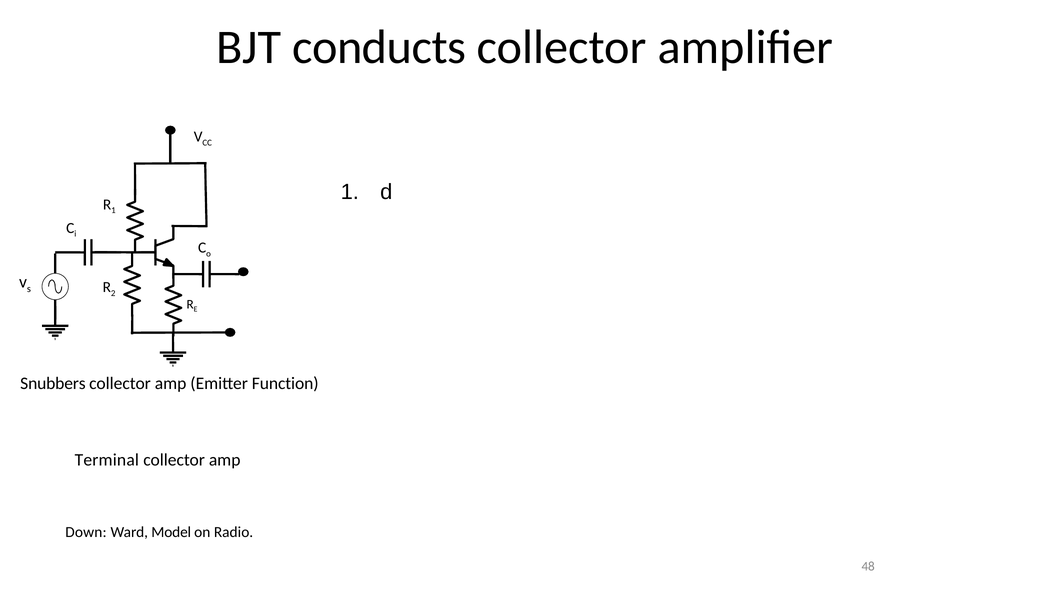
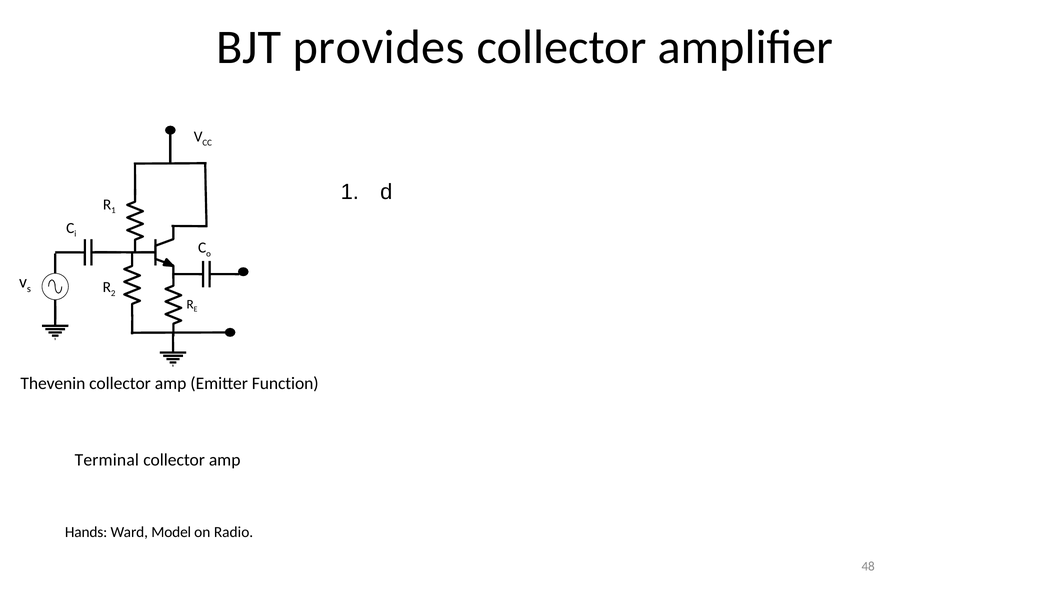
conducts: conducts -> provides (379, 47)
Snubbers: Snubbers -> Thevenin (53, 383)
Down: Down -> Hands (86, 532)
